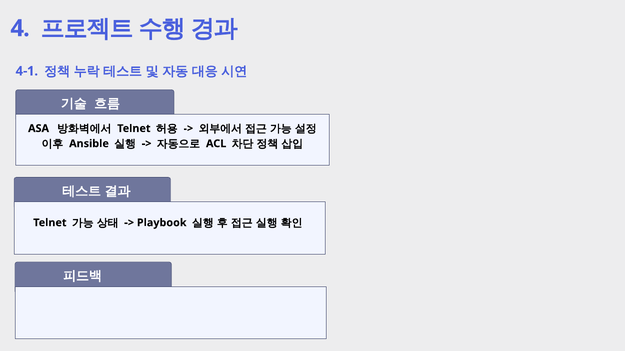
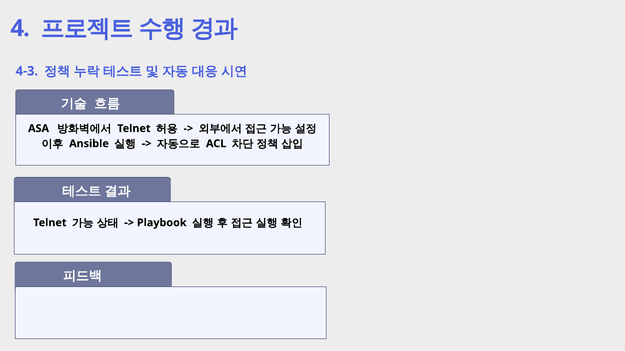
4-1: 4-1 -> 4-3 (27, 71)
